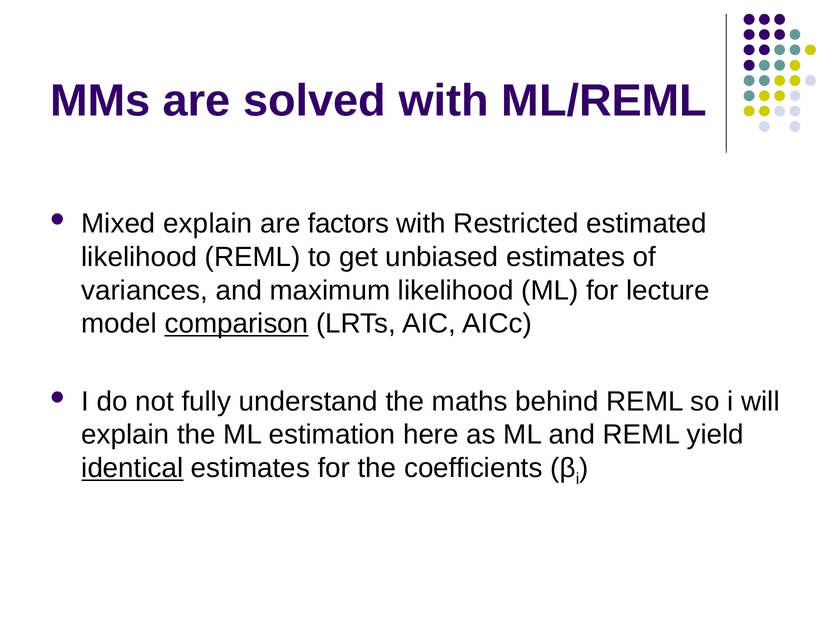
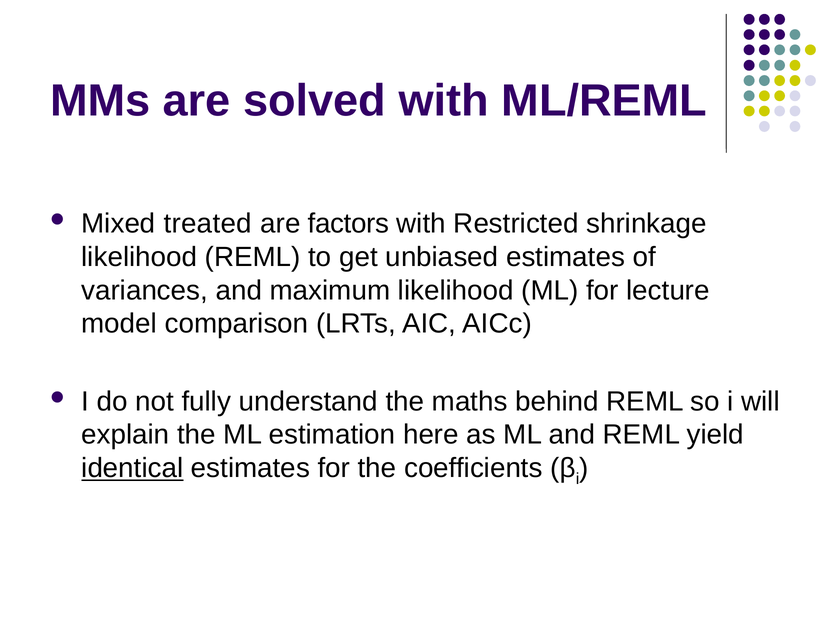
Mixed explain: explain -> treated (208, 224)
estimated: estimated -> shrinkage (646, 224)
comparison underline: present -> none (237, 324)
